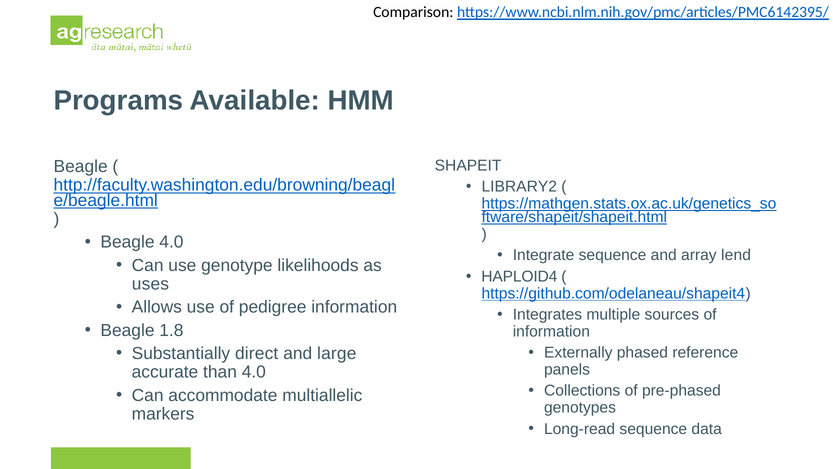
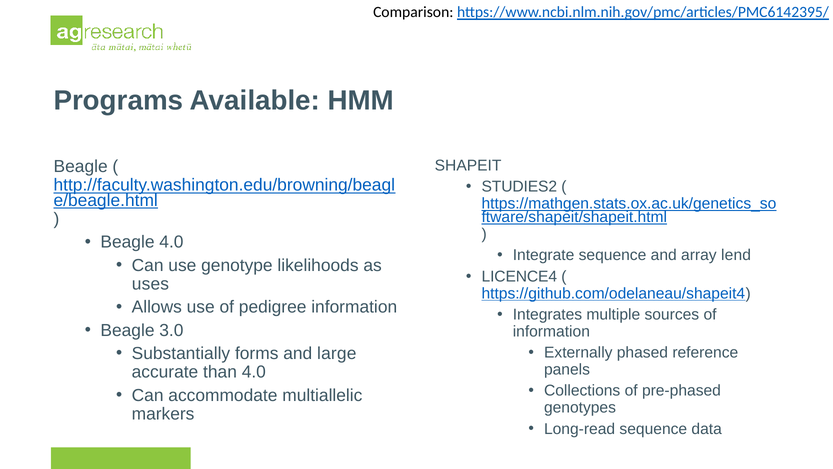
LIBRARY2: LIBRARY2 -> STUDIES2 (519, 187)
HAPLOID4: HAPLOID4 -> LICENCE4 (519, 276)
1.8: 1.8 -> 3.0 (171, 330)
direct: direct -> forms (257, 353)
